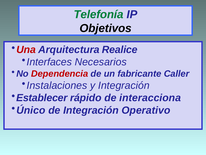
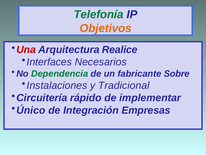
Objetivos colour: black -> orange (106, 28)
Dependencia colour: red -> green (60, 73)
Caller: Caller -> Sobre (177, 73)
y Integración: Integración -> Tradicional (124, 85)
Establecer: Establecer -> Circuitería (42, 98)
interacciona: interacciona -> implementar (150, 98)
Operativo: Operativo -> Empresas (146, 110)
